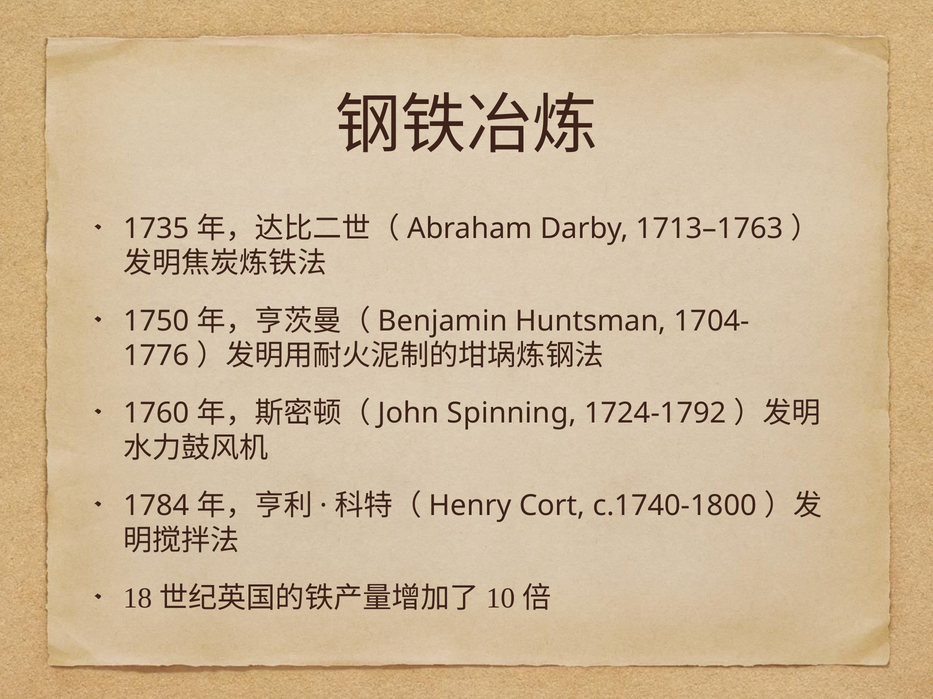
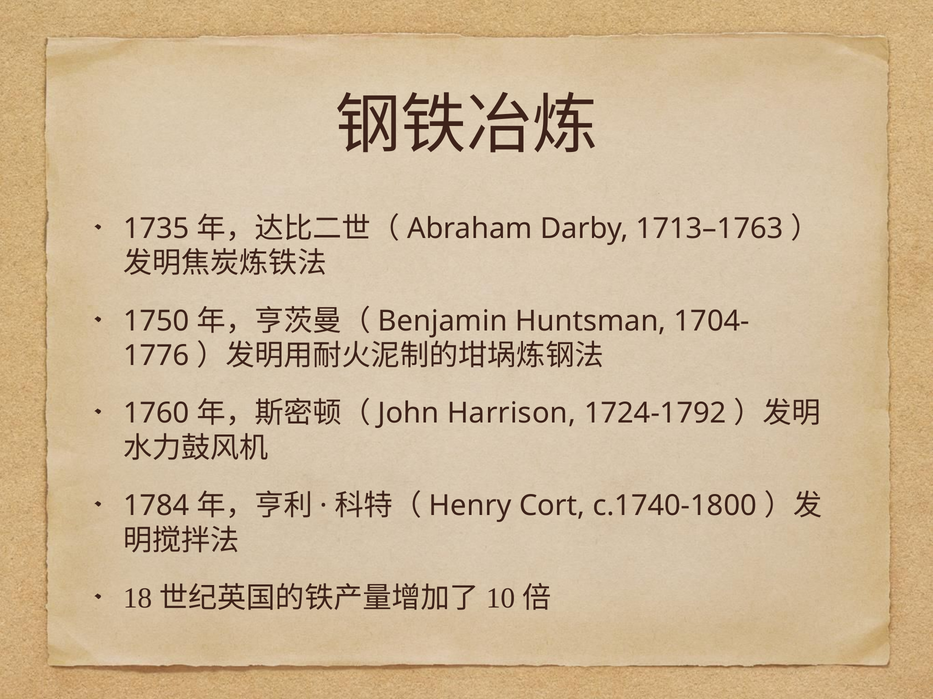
Spinning: Spinning -> Harrison (512, 414)
